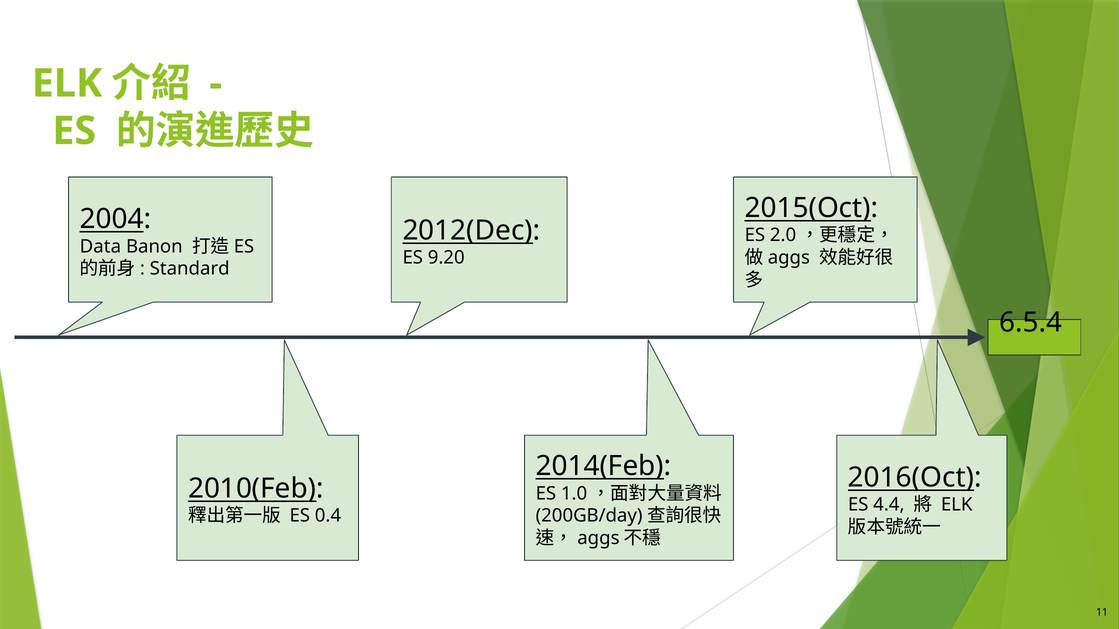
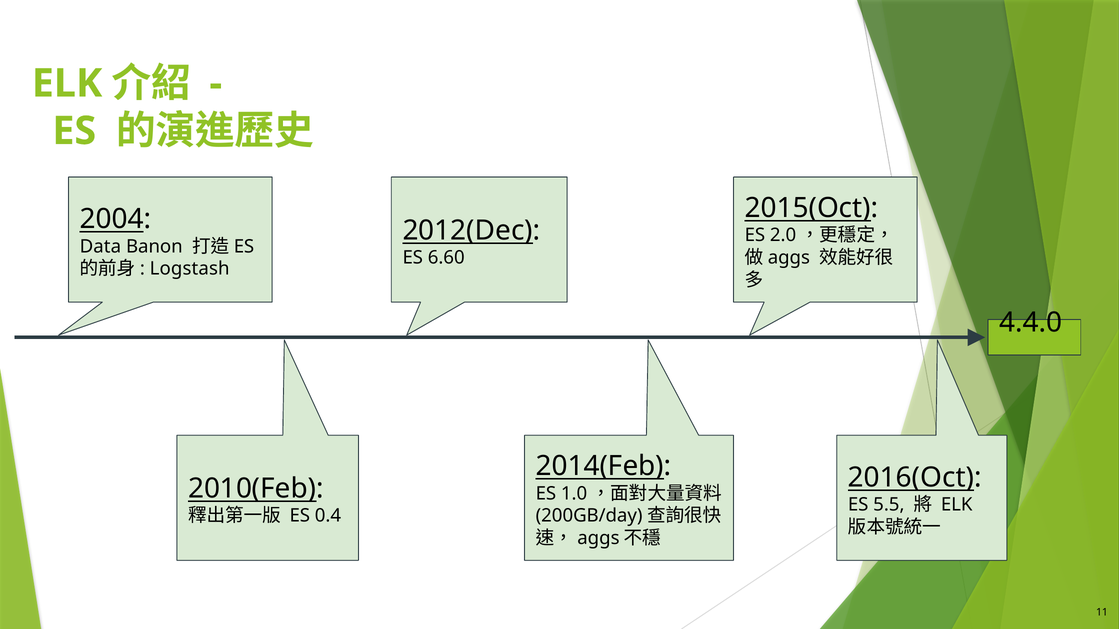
9.20: 9.20 -> 6.60 (446, 258)
Standard: Standard -> Logstash (190, 269)
6.5.4: 6.5.4 -> 4.4.0 (1031, 323)
4.4: 4.4 -> 5.5 (889, 505)
